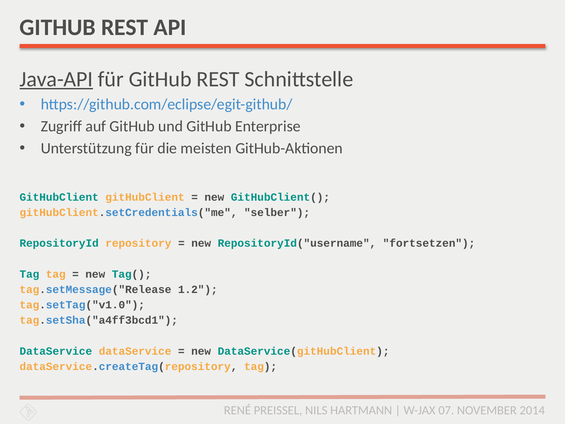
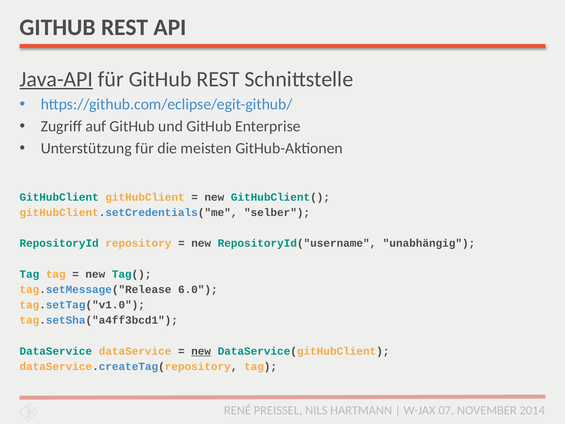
fortsetzen: fortsetzen -> unabhängig (429, 243)
1.2: 1.2 -> 6.0 (198, 289)
new underline: none -> present (201, 351)
